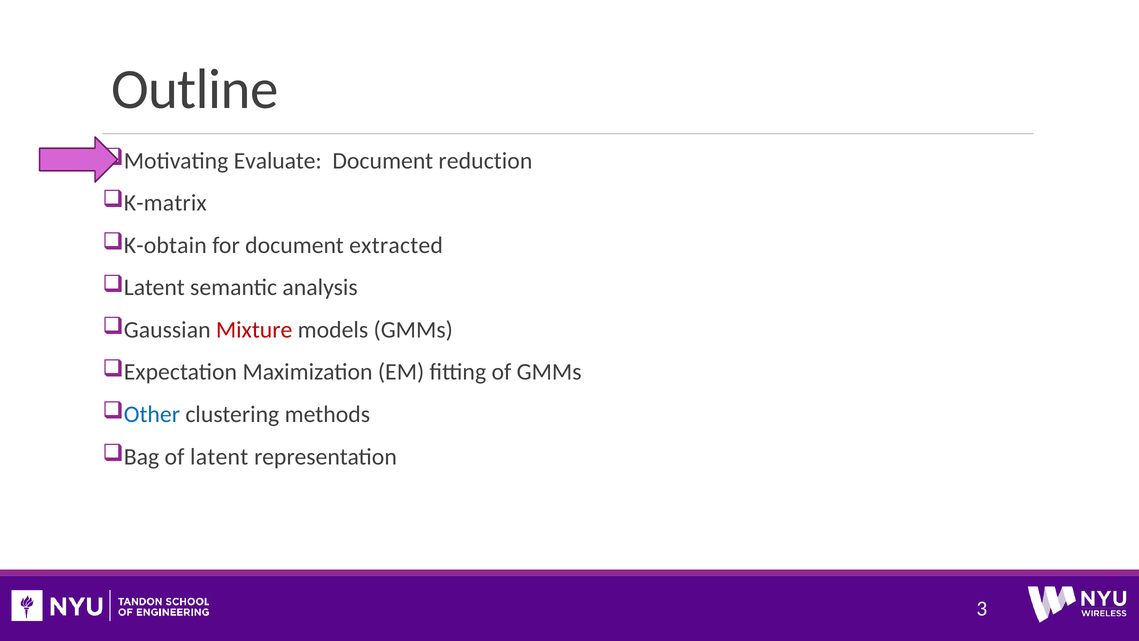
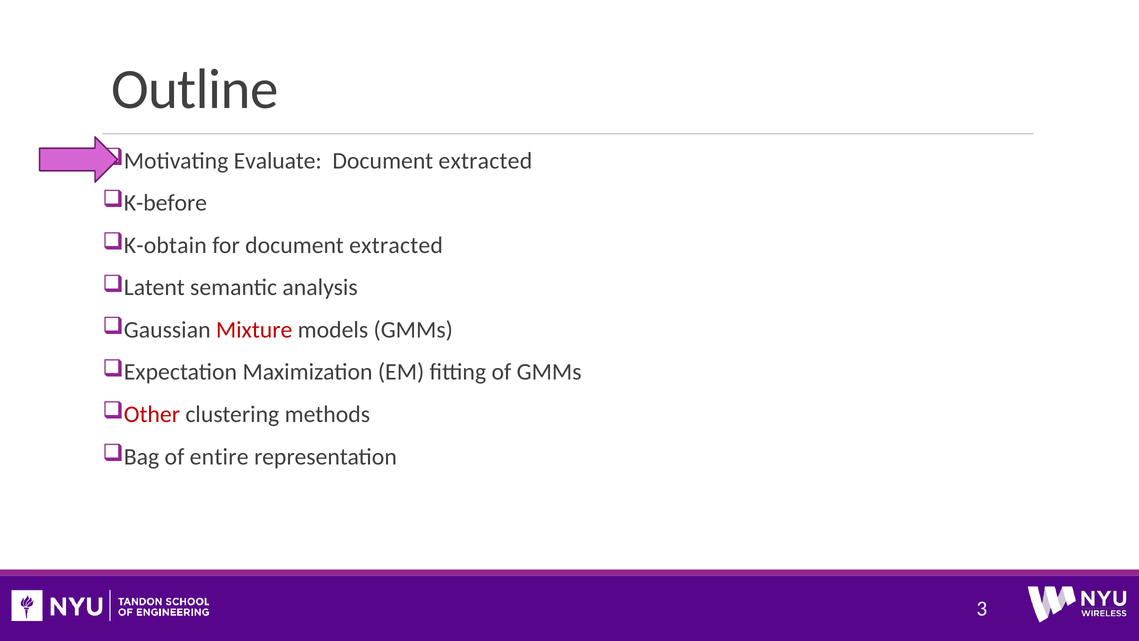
reduction: reduction -> extracted (485, 161)
K-matrix: K-matrix -> K-before (165, 203)
Other colour: blue -> red (152, 414)
of latent: latent -> entire (219, 456)
